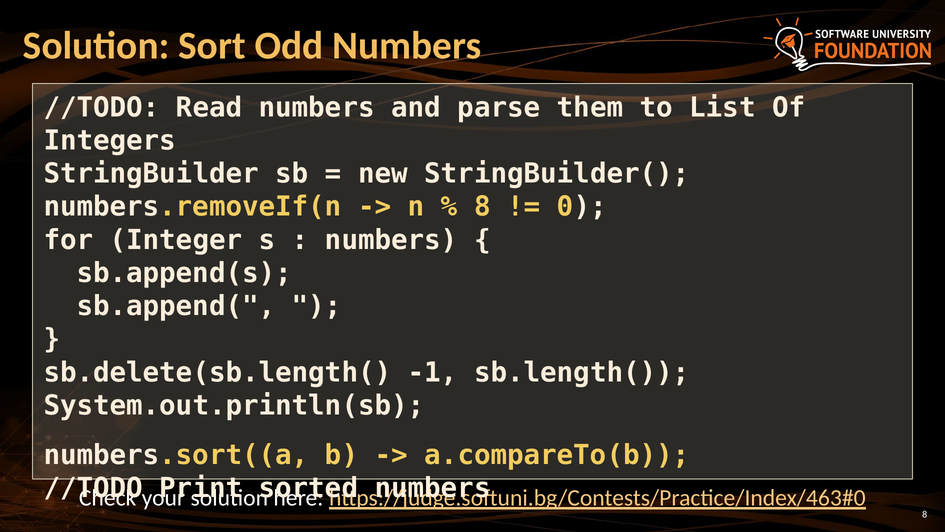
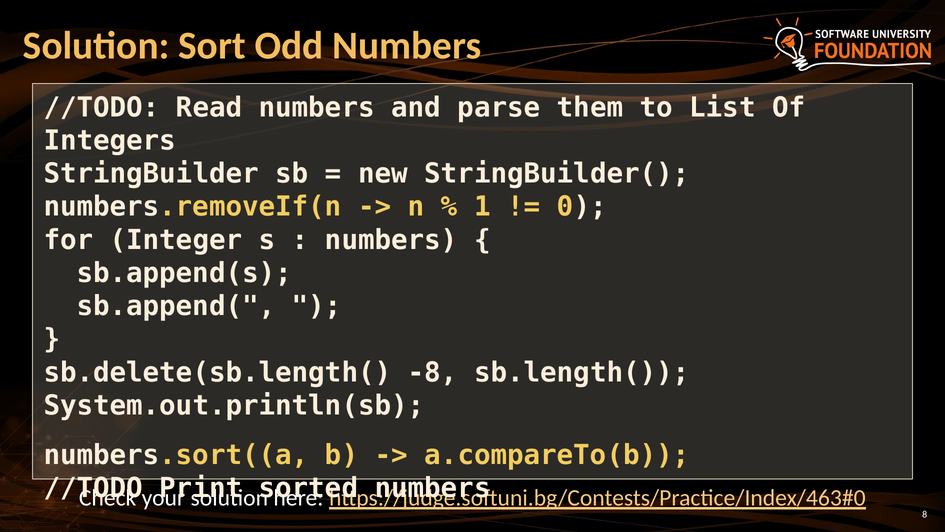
8: 8 -> 1 (482, 207)
-1: -1 -> -8 (433, 372)
